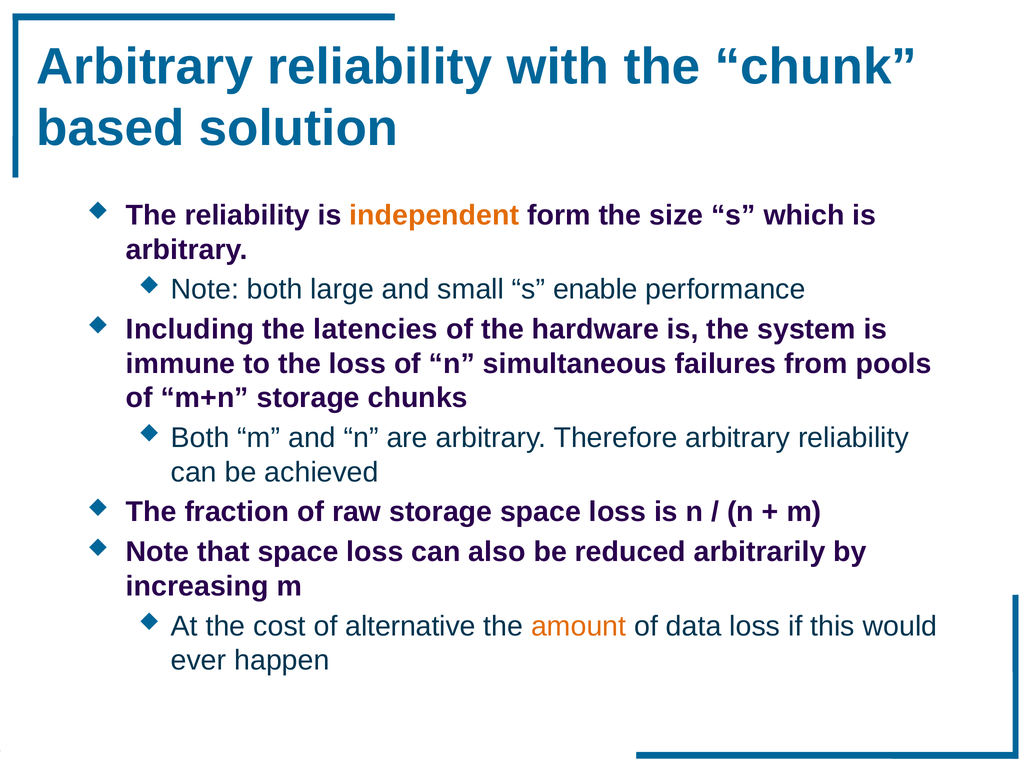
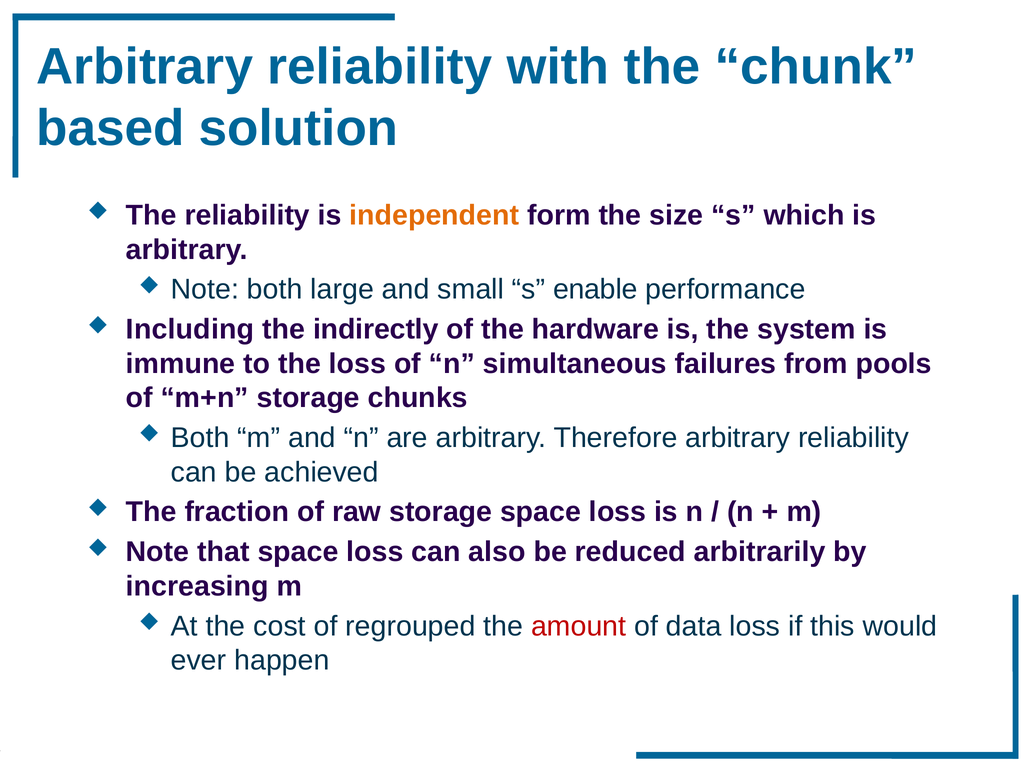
latencies: latencies -> indirectly (376, 330)
alternative: alternative -> regrouped (410, 626)
amount colour: orange -> red (579, 626)
